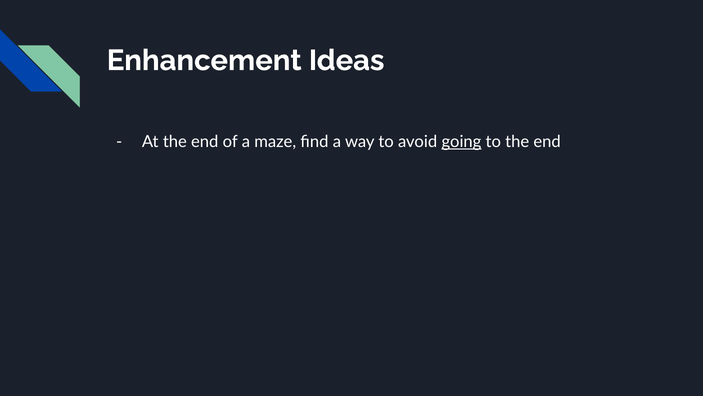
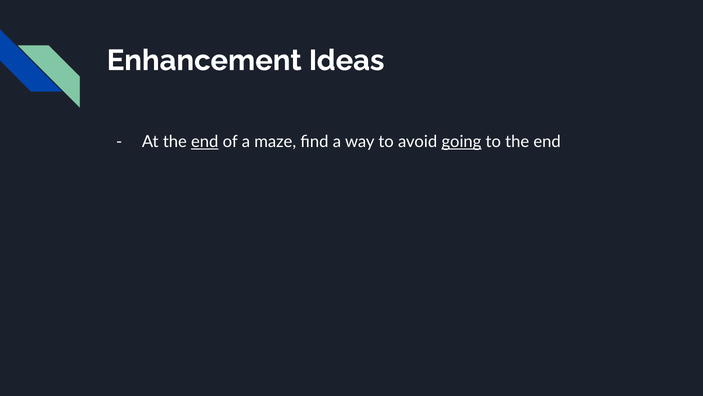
end underline: none -> present (205, 141)
